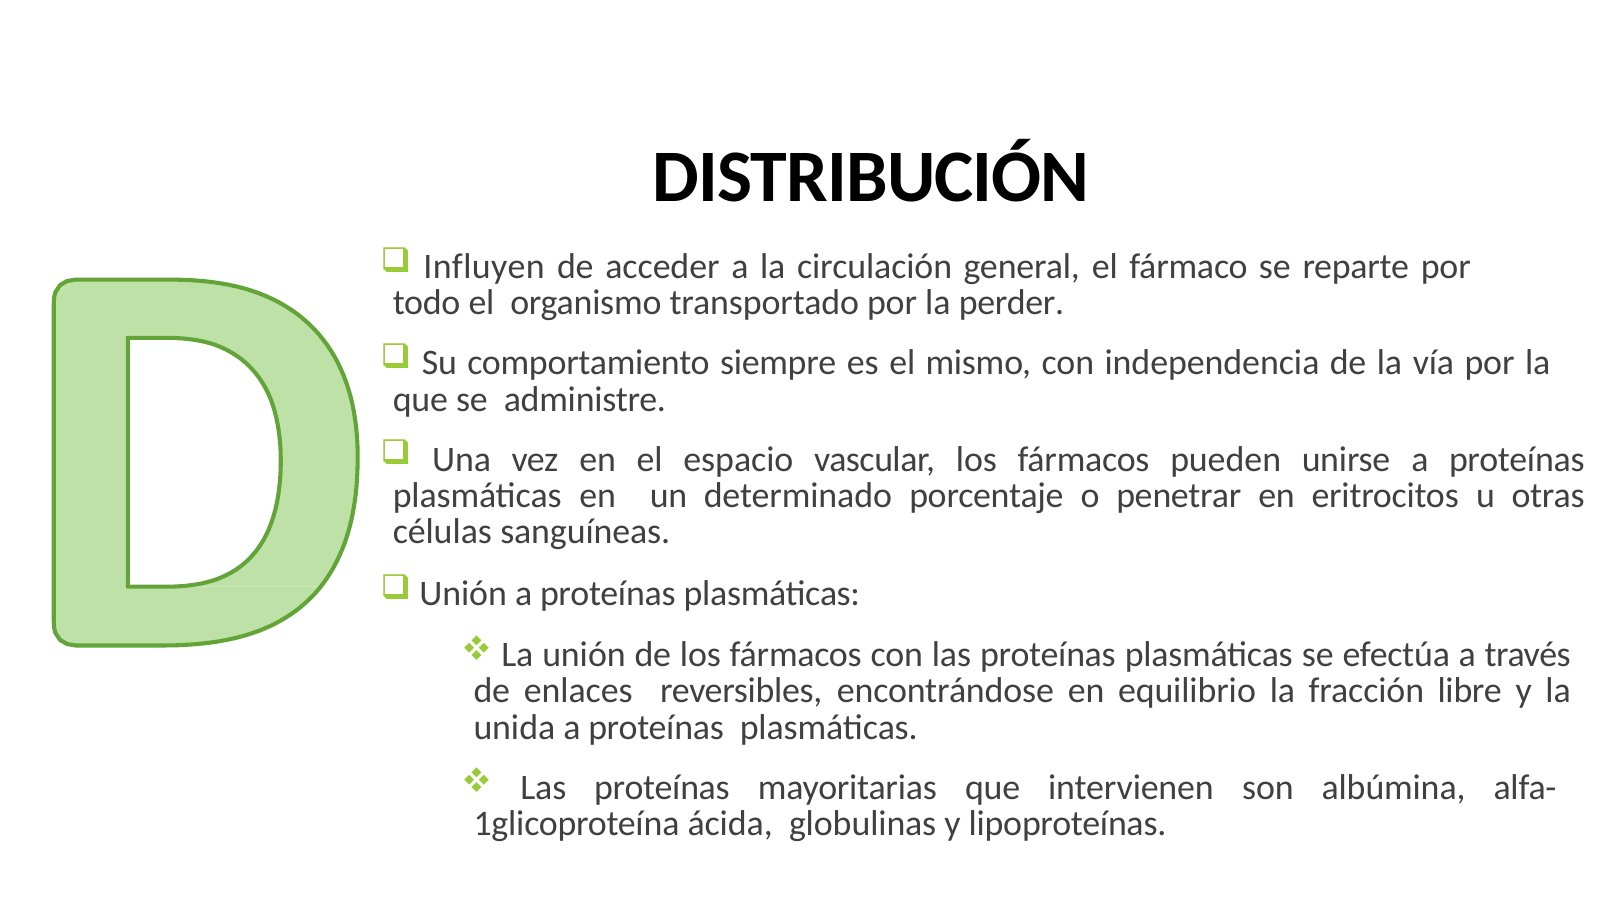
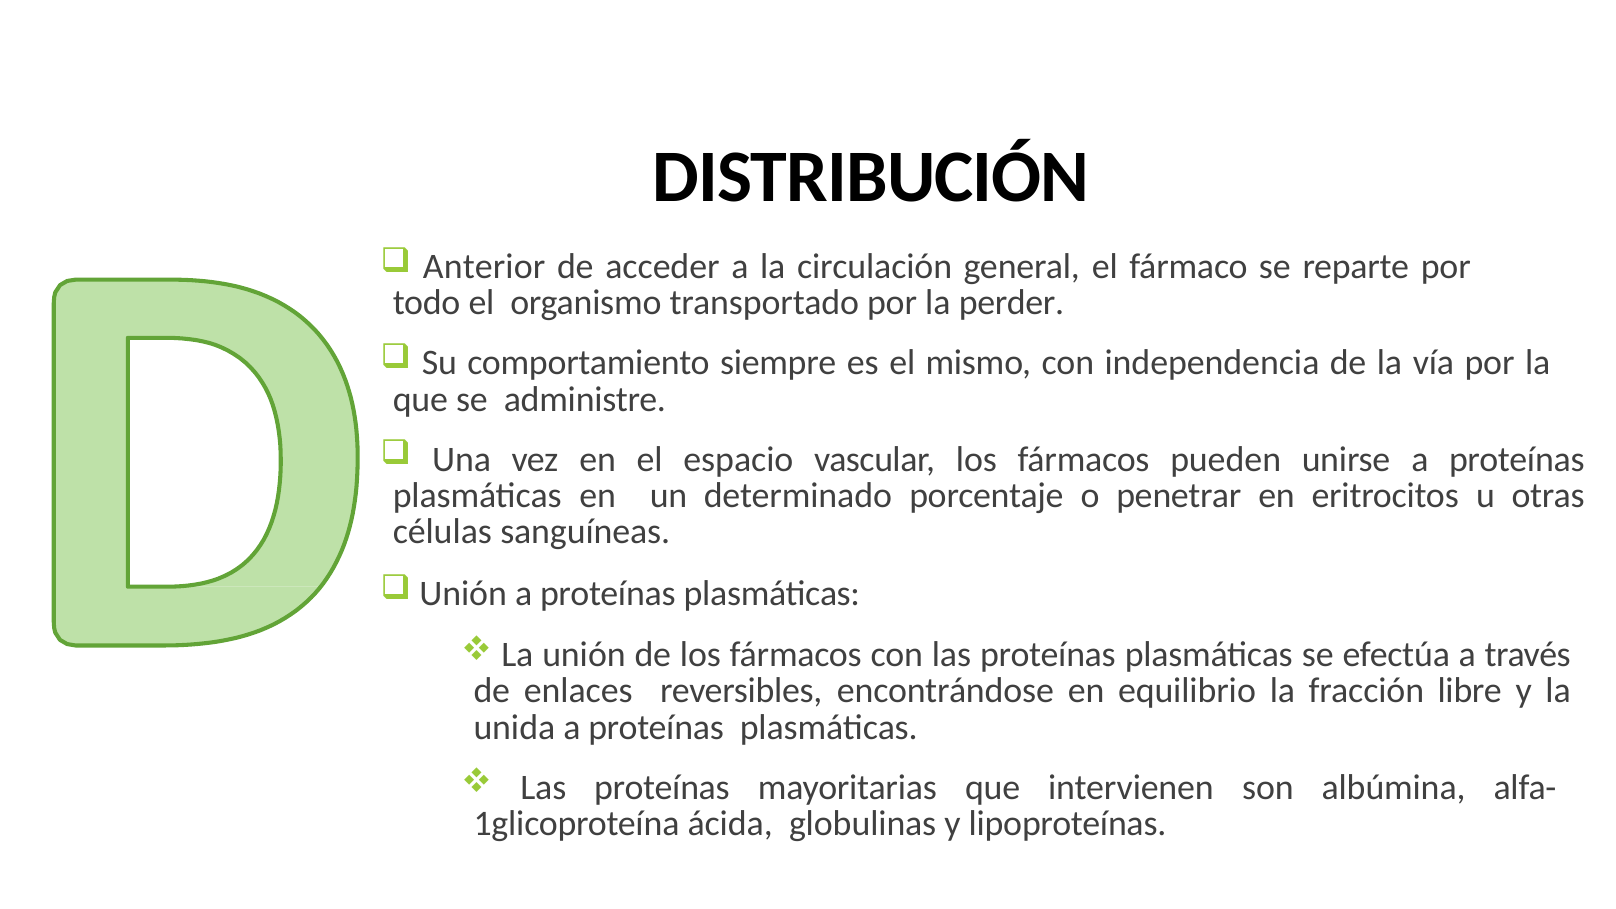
Influyen: Influyen -> Anterior (484, 267)
